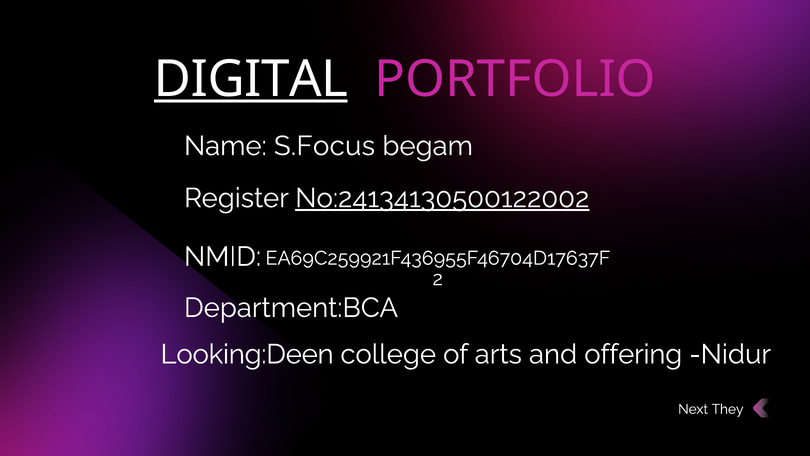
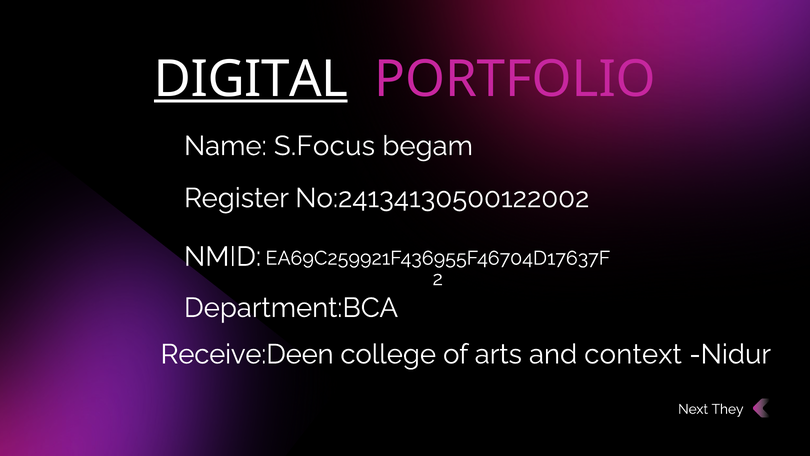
No:24134130500122002 underline: present -> none (442, 198)
Looking:Deen: Looking:Deen -> Receive:Deen (247, 354)
offering: offering -> context (633, 354)
